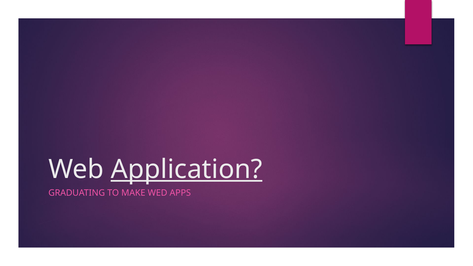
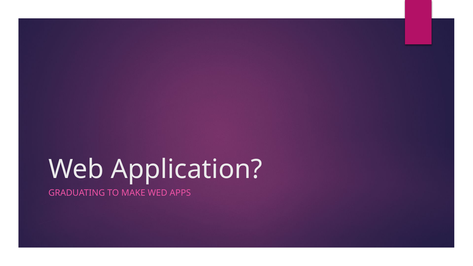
Application underline: present -> none (187, 169)
